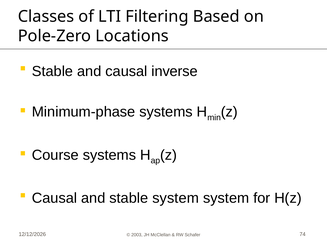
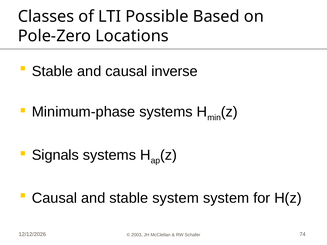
Filtering: Filtering -> Possible (157, 16)
Course: Course -> Signals (55, 155)
